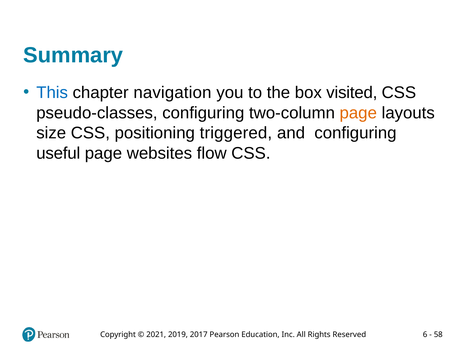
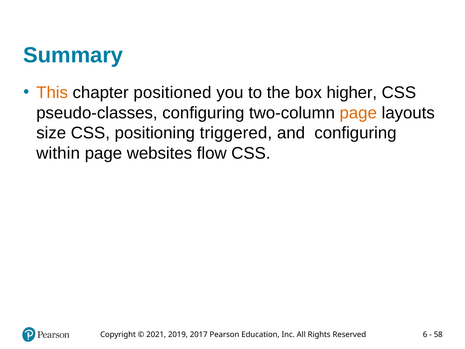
This colour: blue -> orange (52, 93)
navigation: navigation -> positioned (172, 93)
visited: visited -> higher (352, 93)
useful: useful -> within (58, 153)
